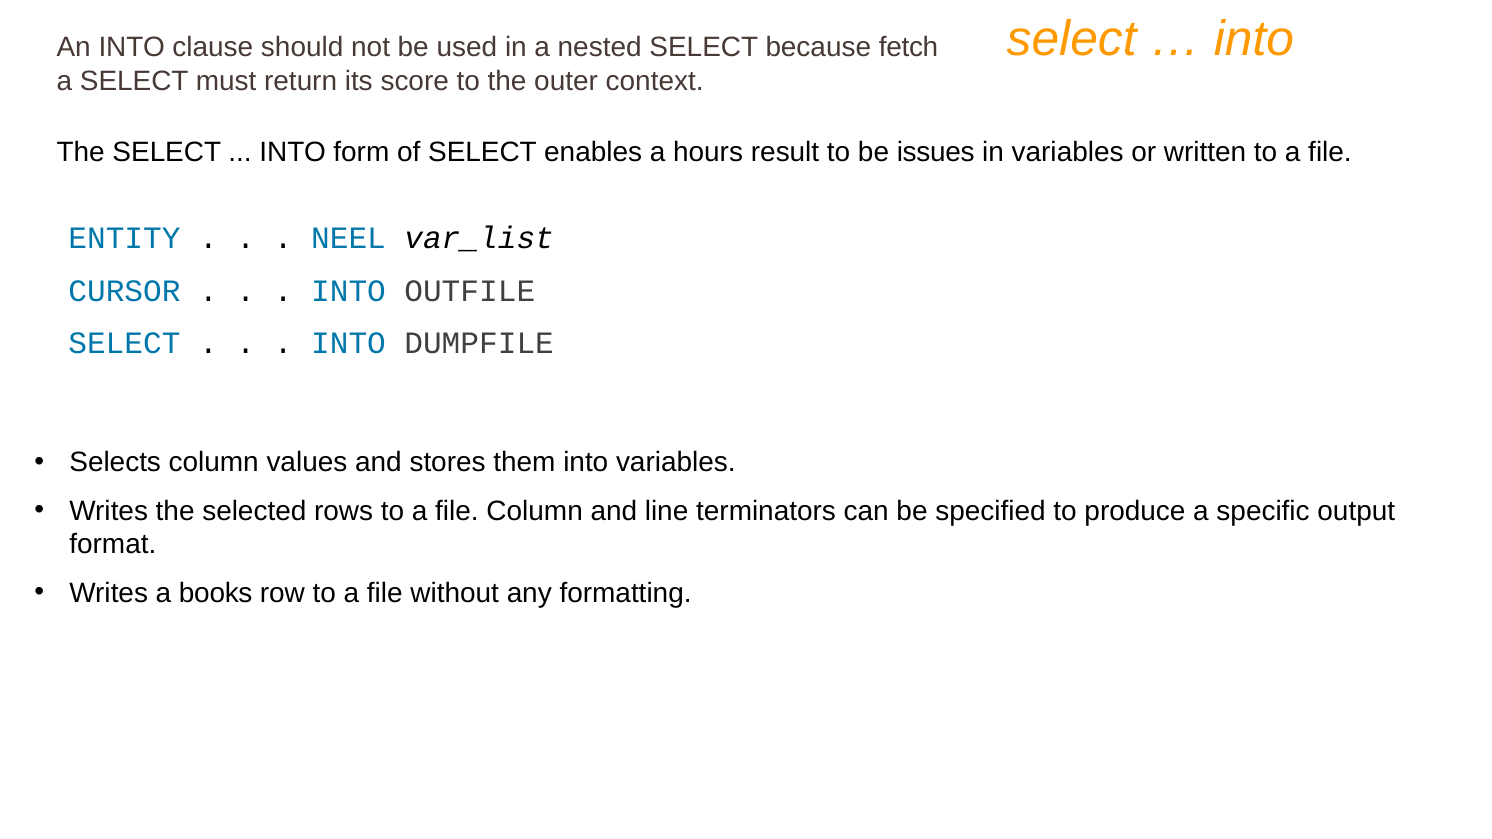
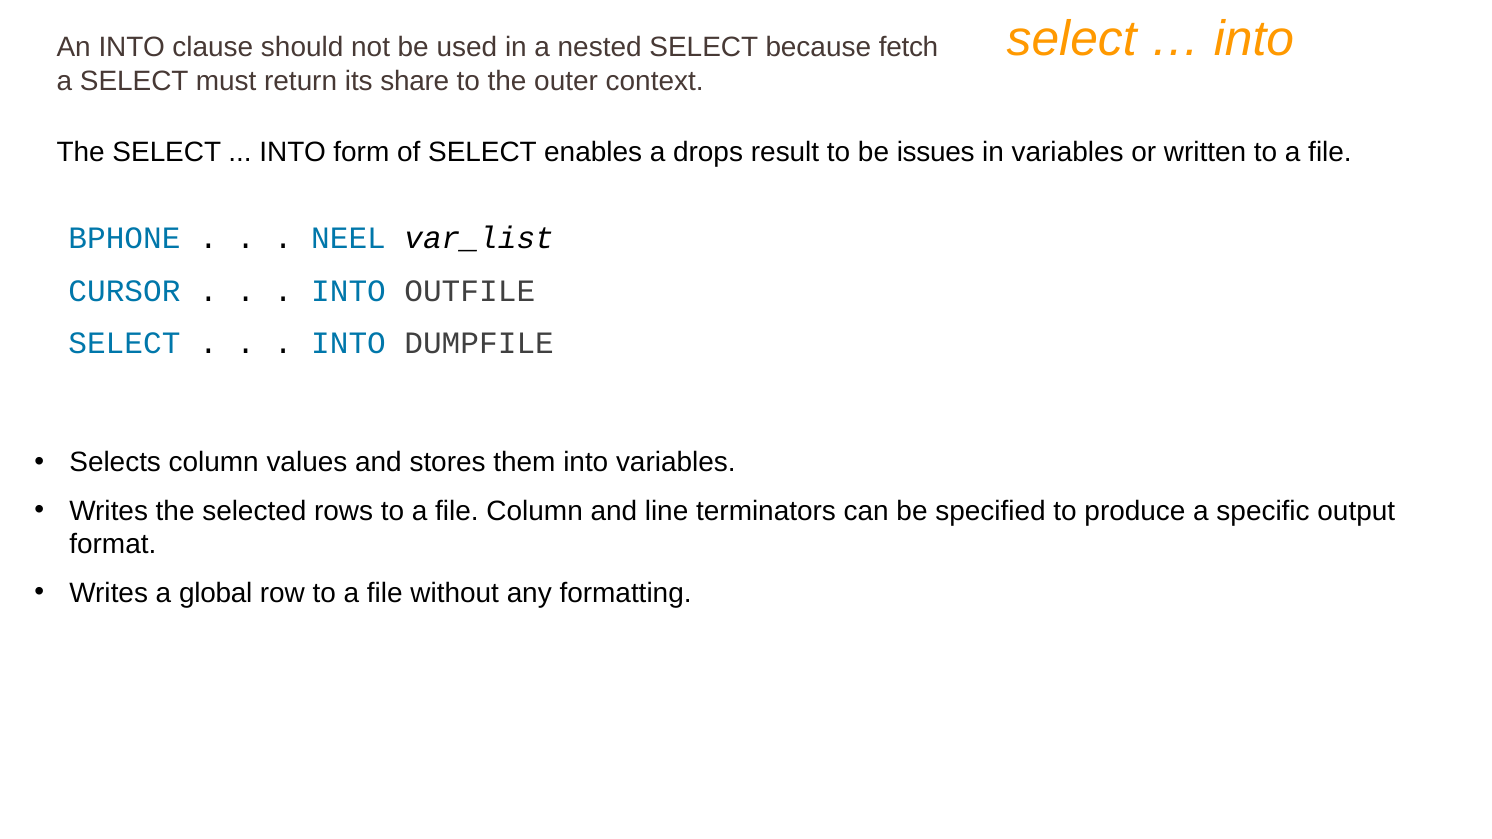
score: score -> share (415, 81)
hours: hours -> drops (708, 152)
ENTITY: ENTITY -> BPHONE (124, 239)
books: books -> global (216, 593)
